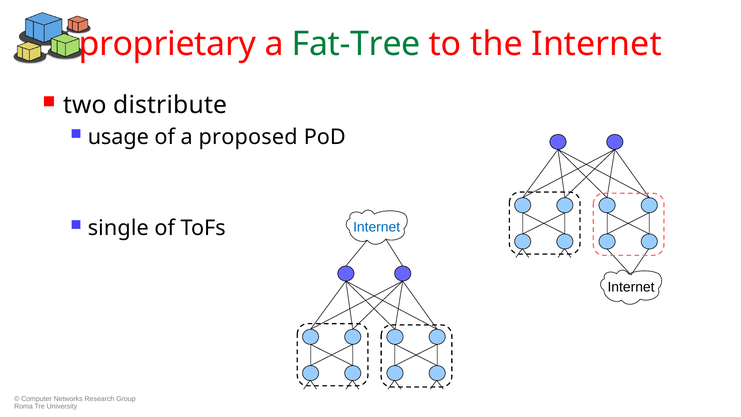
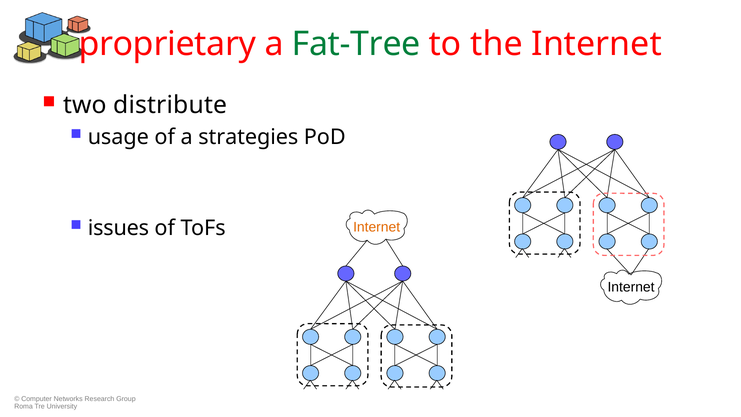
proposed: proposed -> strategies (248, 137)
single: single -> issues (118, 228)
Internet colour: blue -> orange (377, 227)
